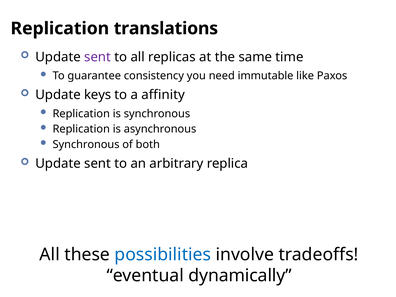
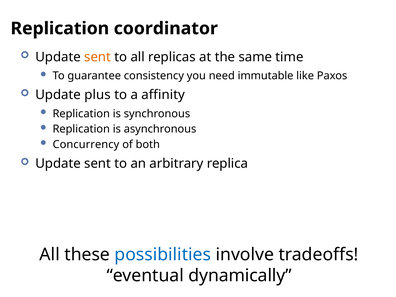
translations: translations -> coordinator (166, 28)
sent colour: purple -> orange (98, 57)
keys: keys -> plus (97, 95)
Synchronous: Synchronous -> Concurrency (86, 145)
